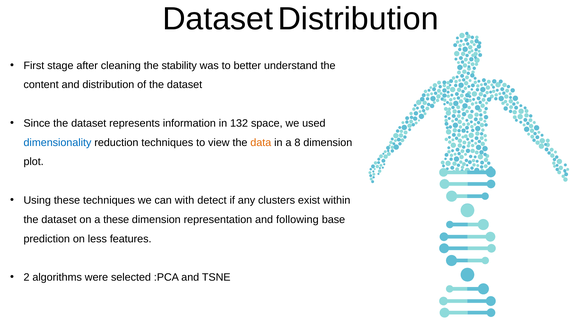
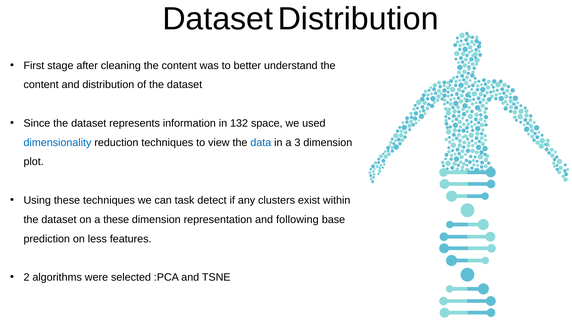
cleaning the stability: stability -> content (179, 66)
data colour: orange -> blue (261, 143)
8: 8 -> 3 (297, 143)
with: with -> task (185, 201)
